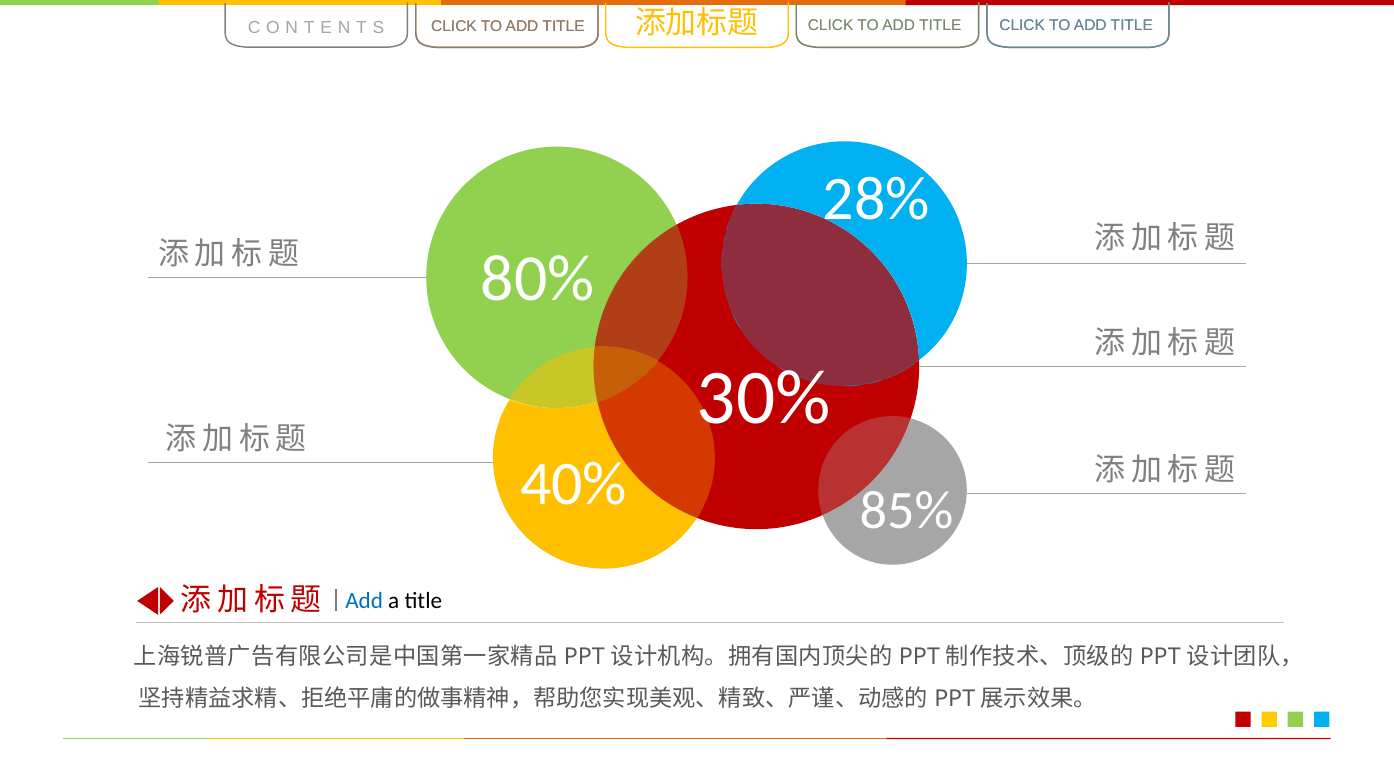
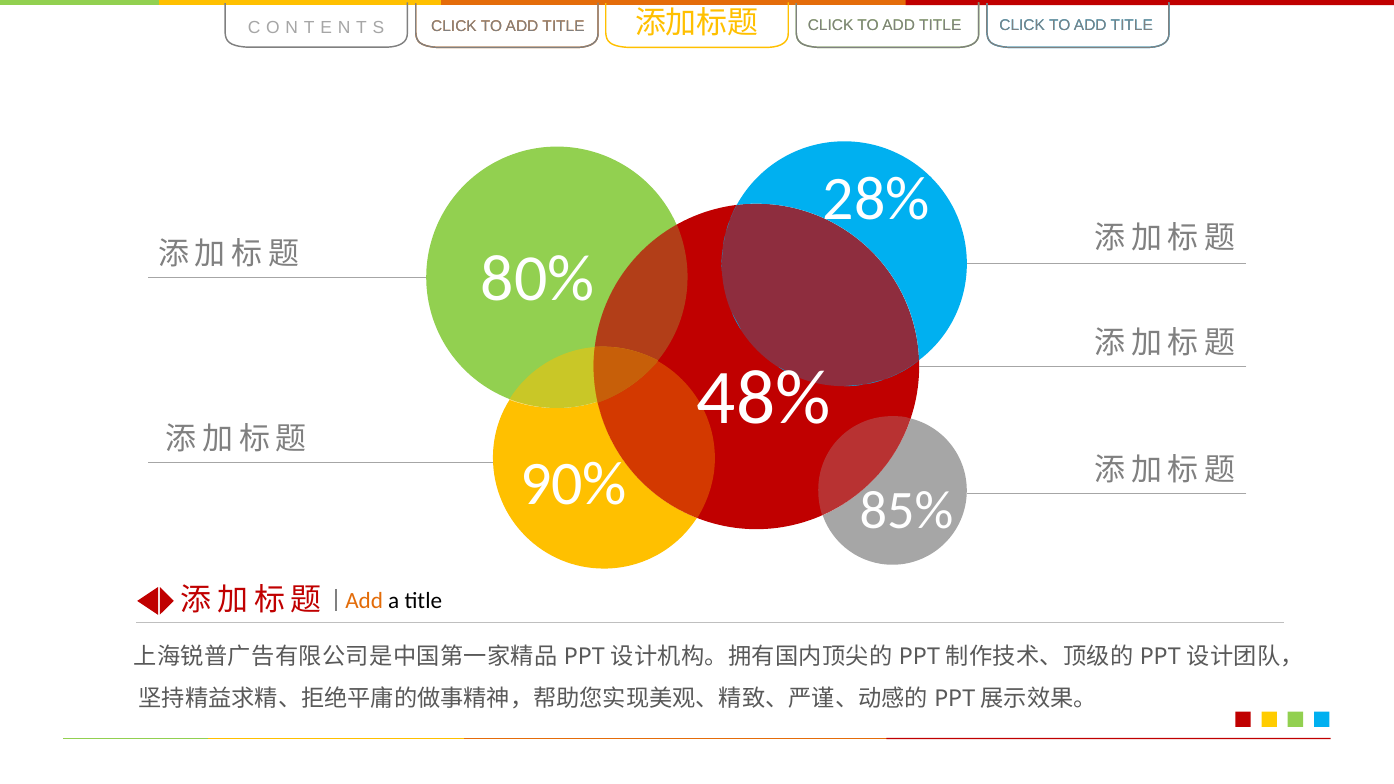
30%: 30% -> 48% (764, 398)
40%: 40% -> 90% (574, 484)
Add colour: blue -> orange (364, 601)
